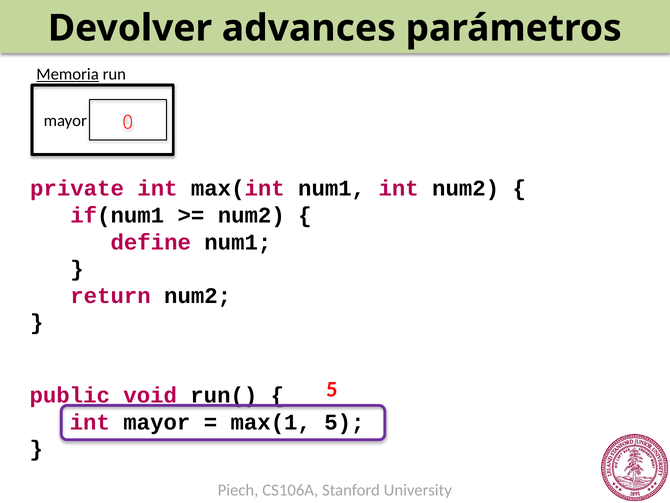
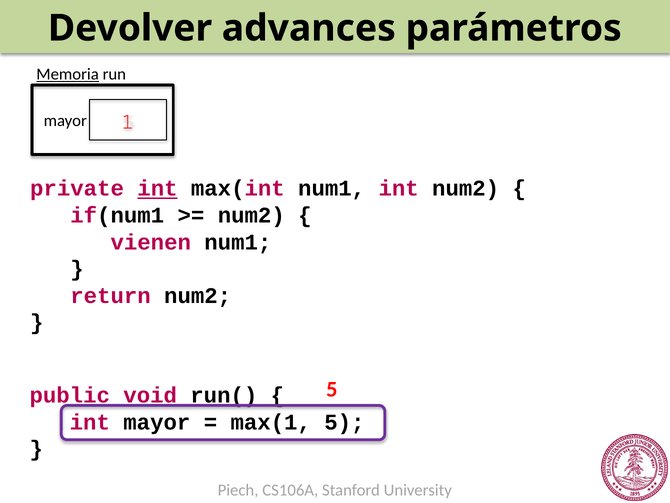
0: 0 -> 1 (128, 121)
int underline: none -> present (157, 188)
define: define -> vienen (151, 242)
